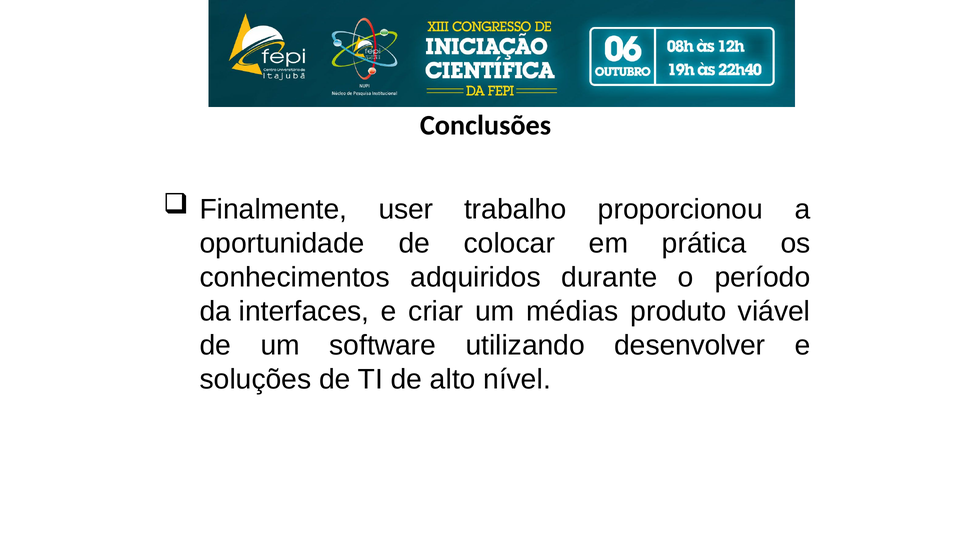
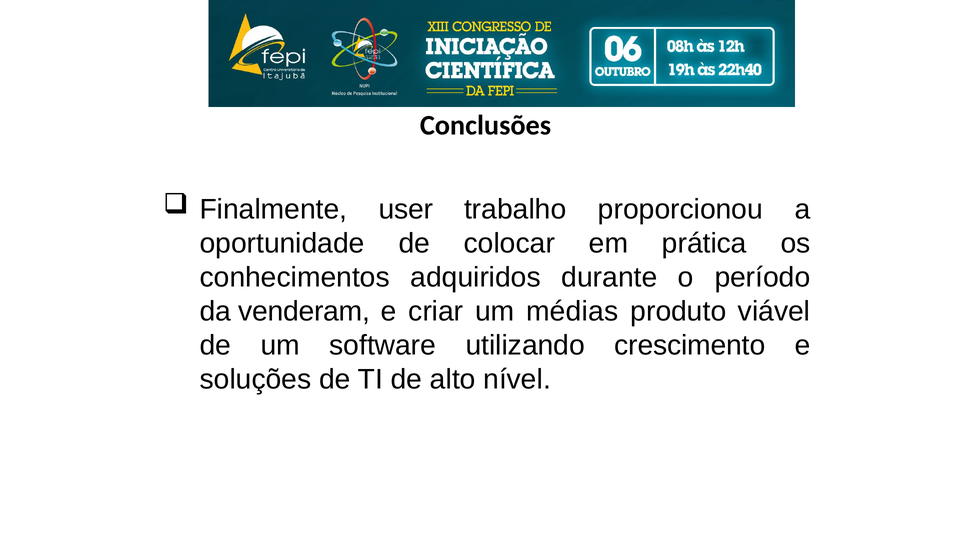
interfaces: interfaces -> venderam (304, 311)
desenvolver: desenvolver -> crescimento (690, 345)
